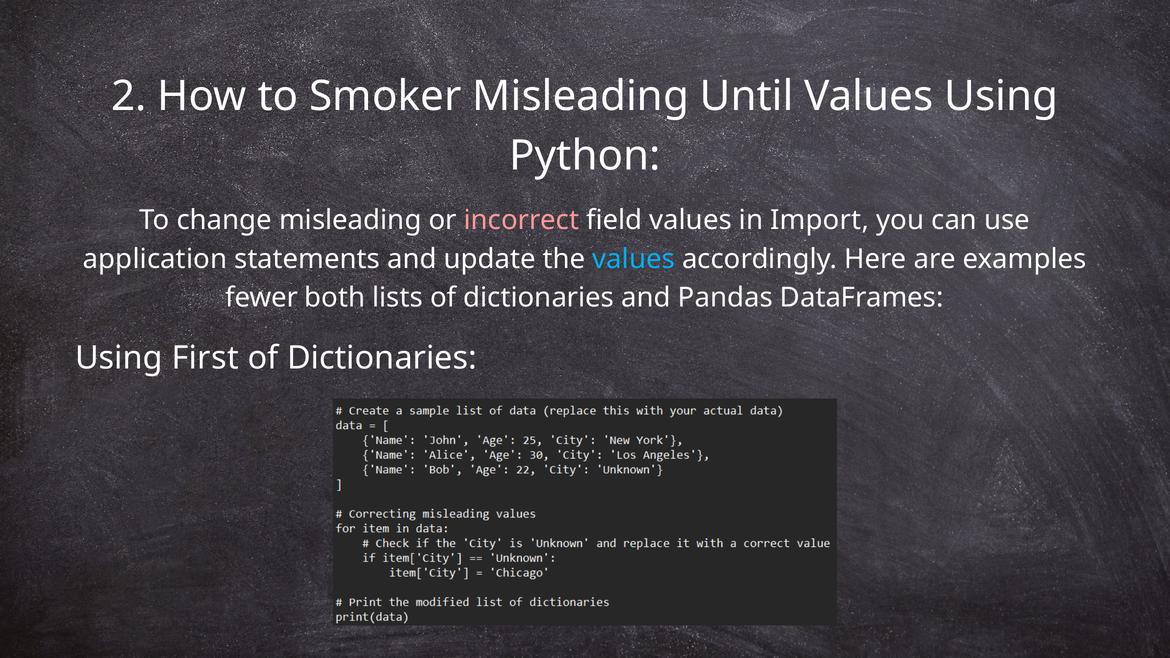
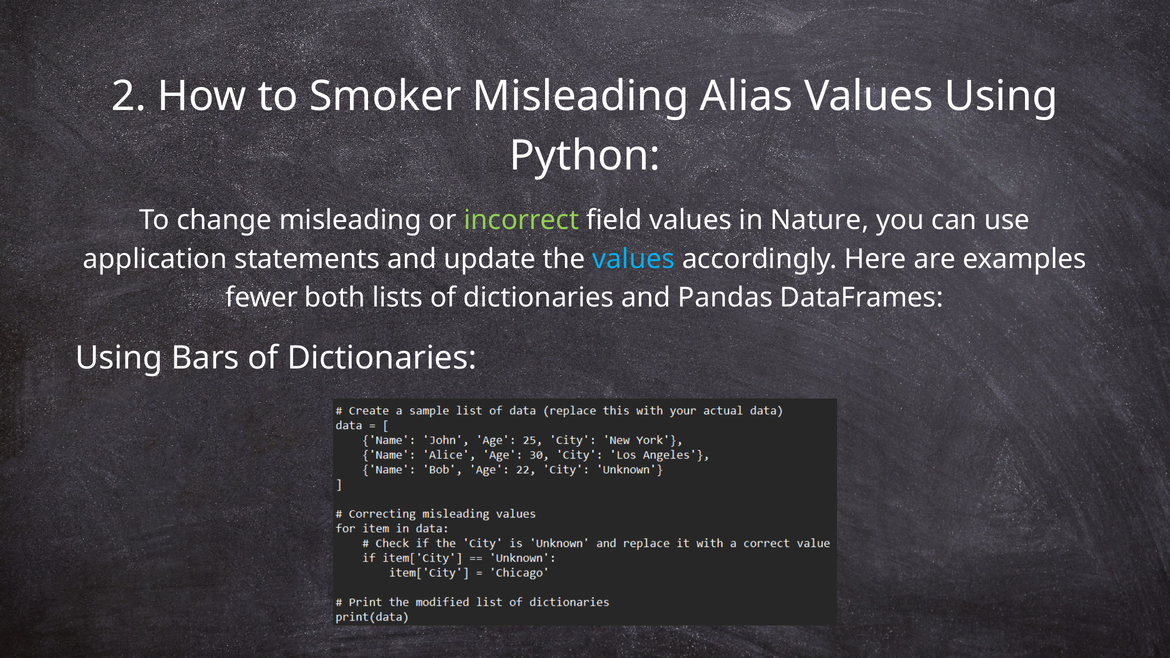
Until: Until -> Alias (747, 96)
incorrect colour: pink -> light green (521, 220)
Import: Import -> Nature (820, 220)
First: First -> Bars (205, 358)
